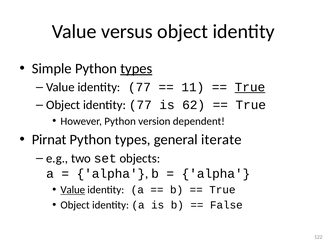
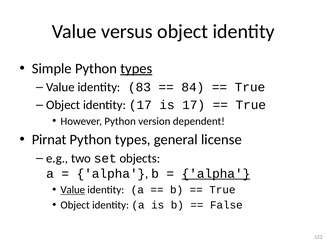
Value identity 77: 77 -> 83 (139, 87)
11: 11 -> 84 (193, 87)
True underline: present -> none (250, 87)
Object identity 77: 77 -> 17 (140, 105)
is 62: 62 -> 17 (194, 105)
iterate: iterate -> license (221, 140)
alpha underline: none -> present (216, 174)
